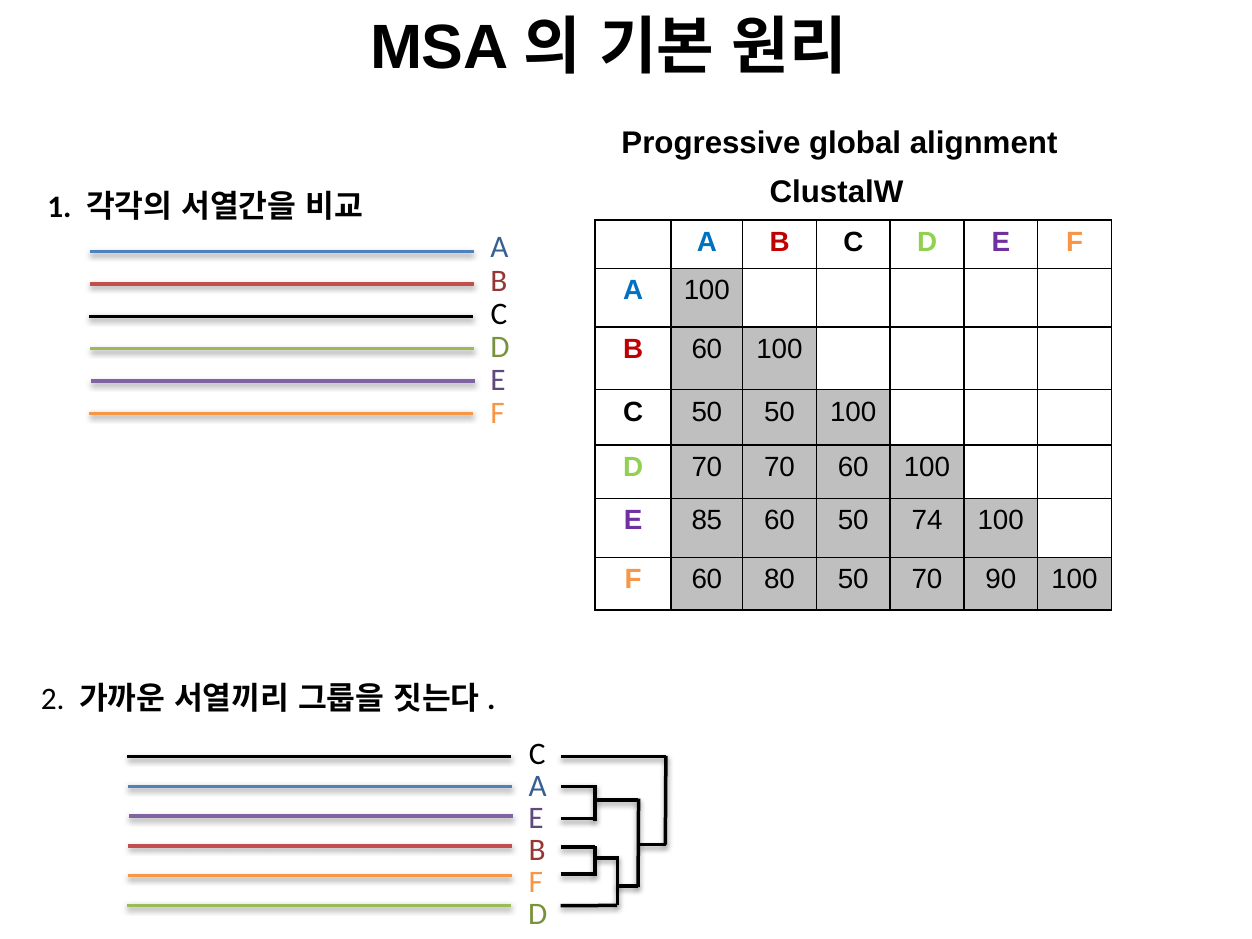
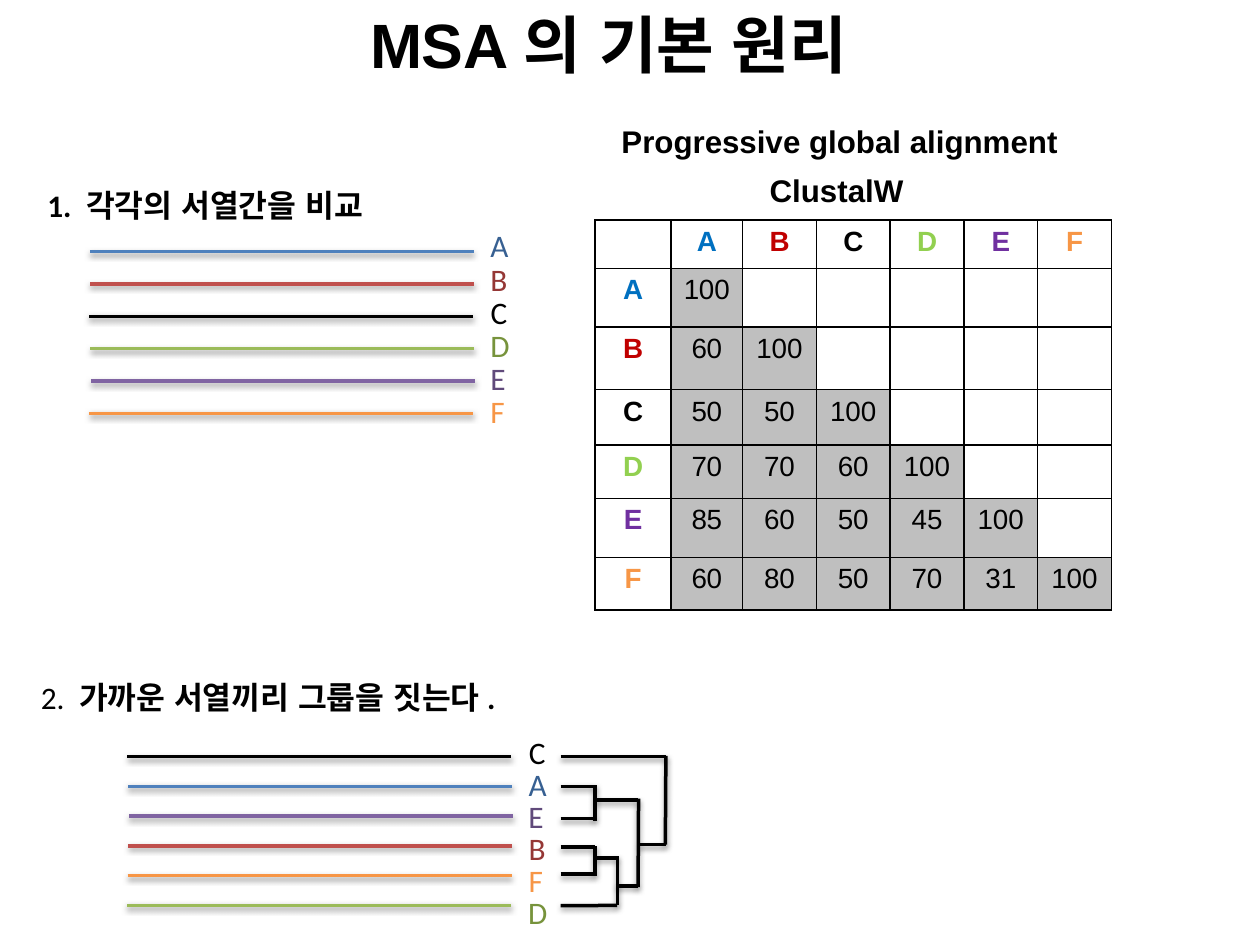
74: 74 -> 45 (927, 521)
90: 90 -> 31 (1001, 580)
